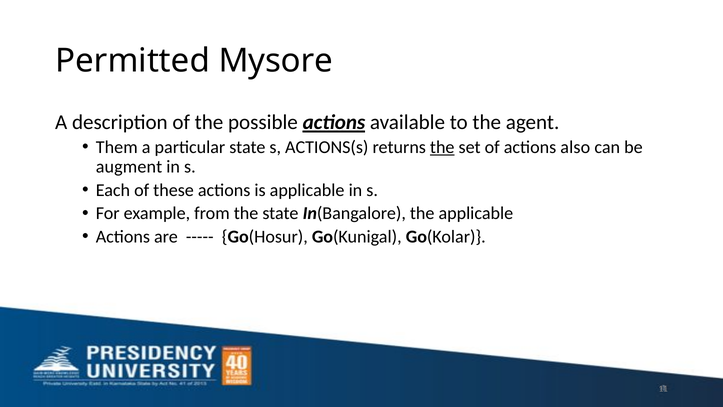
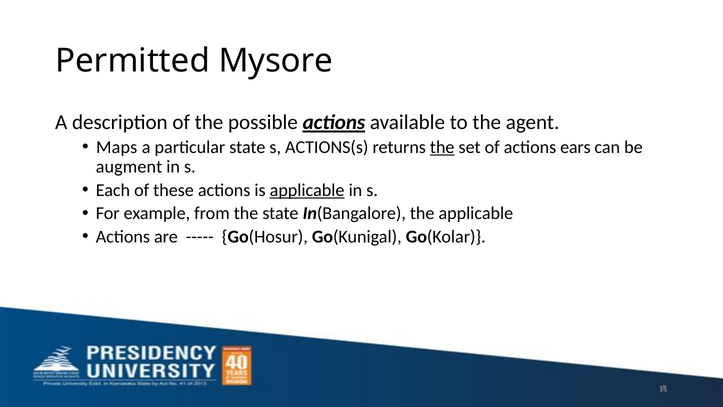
Them: Them -> Maps (117, 147)
also: also -> ears (575, 147)
applicable underline: none -> present (307, 190)
